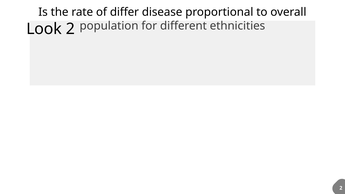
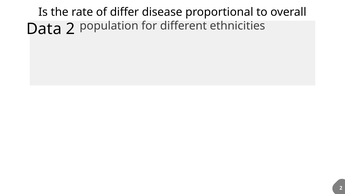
Look: Look -> Data (44, 29)
